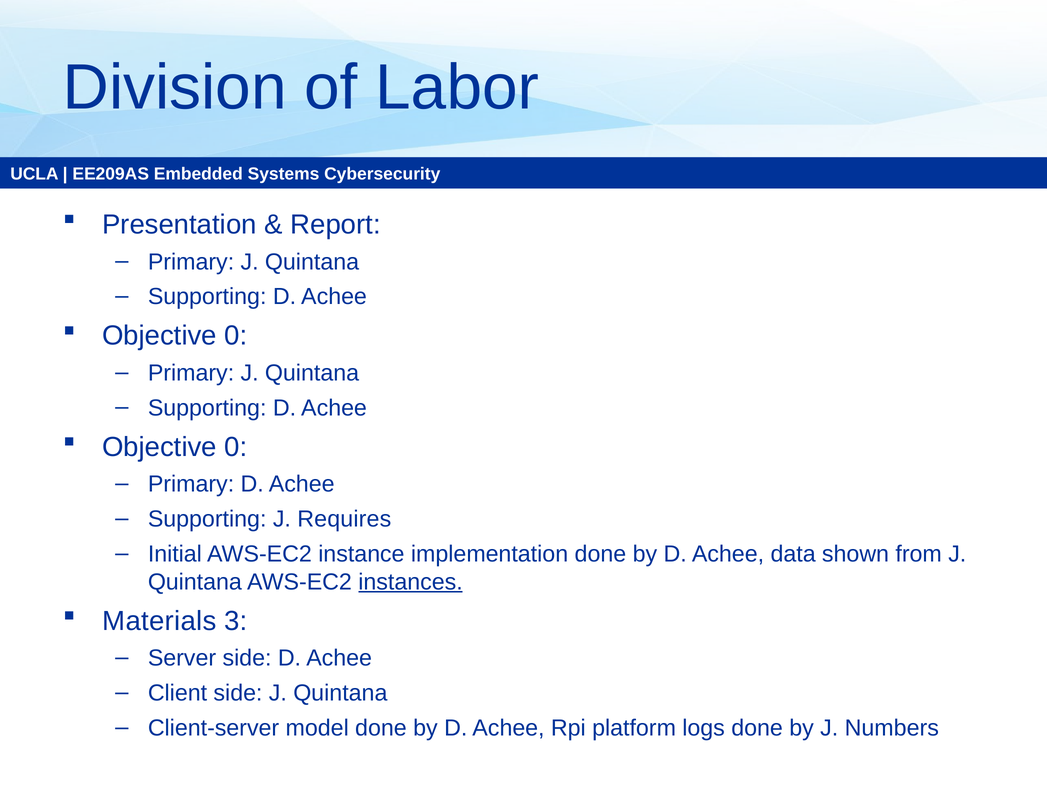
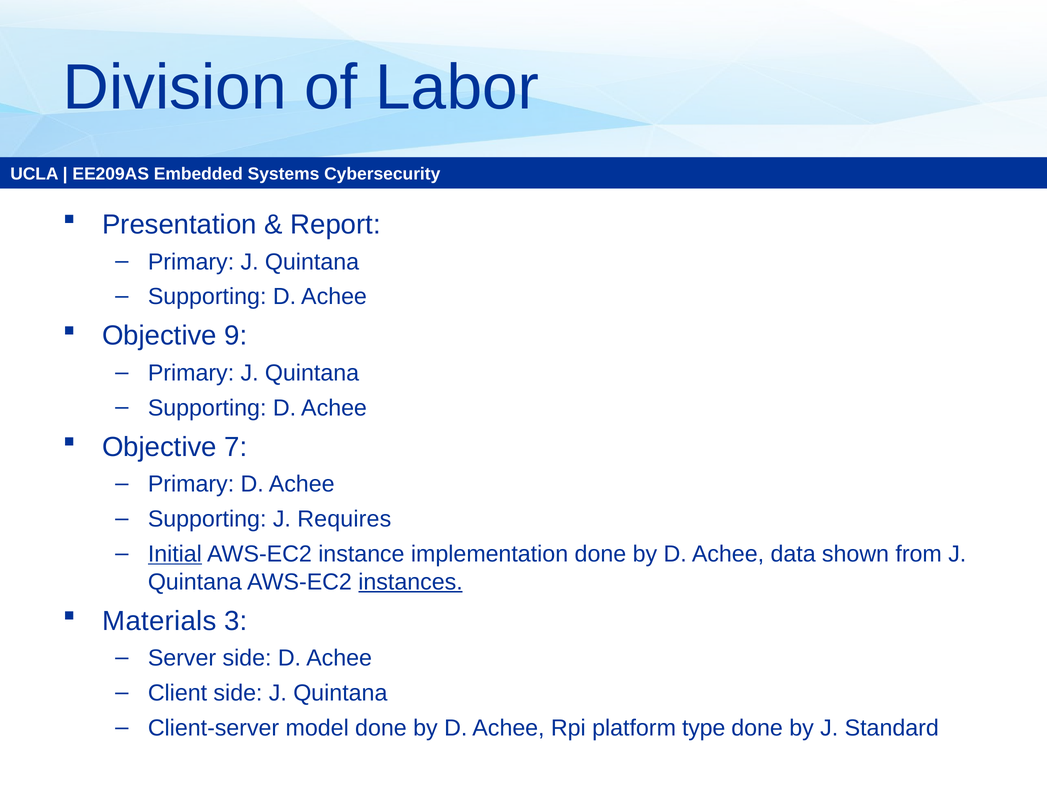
0: 0 -> 9 (236, 335)
0: 0 -> 7 (236, 446)
Initial underline: none -> present (175, 553)
logs: logs -> type (704, 727)
Numbers: Numbers -> Standard (892, 727)
